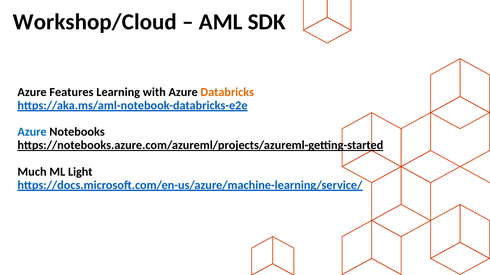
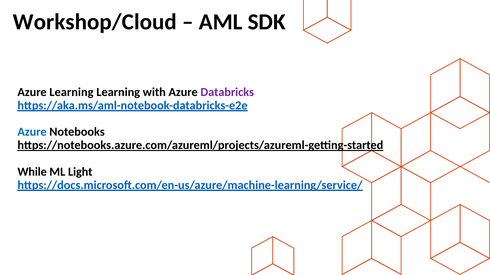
Azure Features: Features -> Learning (71, 92)
Databricks colour: orange -> purple (227, 92)
Much: Much -> While (32, 172)
